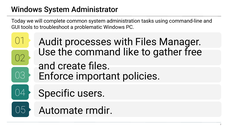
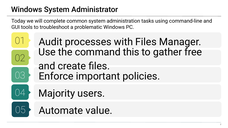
like: like -> this (131, 52)
Specific: Specific -> Majority (57, 94)
rmdir: rmdir -> value (99, 111)
